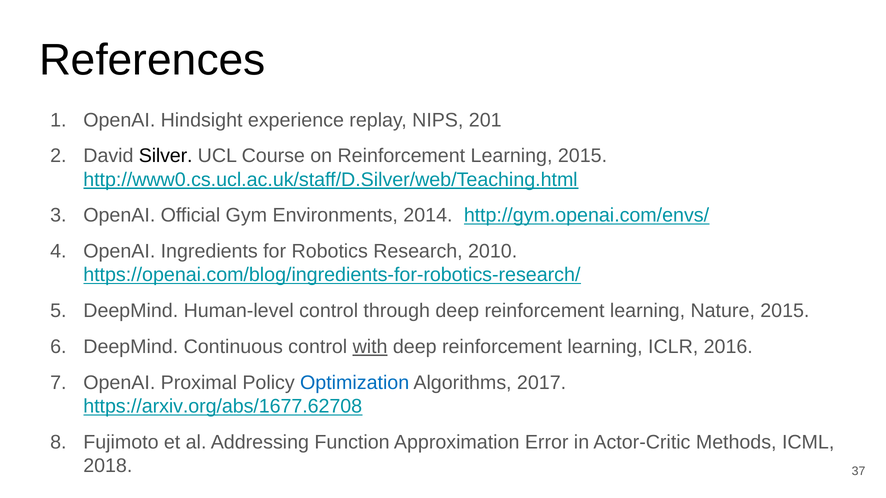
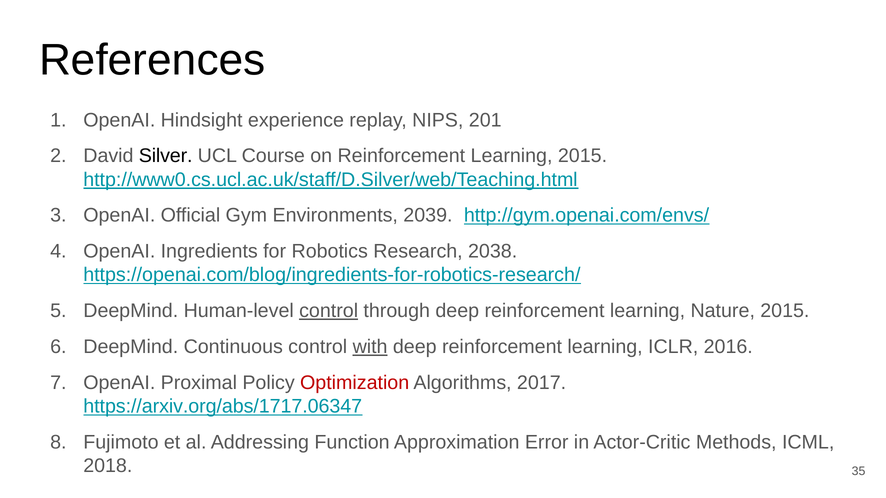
2014: 2014 -> 2039 (428, 216)
2010: 2010 -> 2038 (493, 252)
control underline: none -> present (329, 311)
Optimization colour: blue -> red (355, 383)
https://arxiv.org/abs/1677.62708: https://arxiv.org/abs/1677.62708 -> https://arxiv.org/abs/1717.06347 (223, 407)
37: 37 -> 35 (859, 472)
